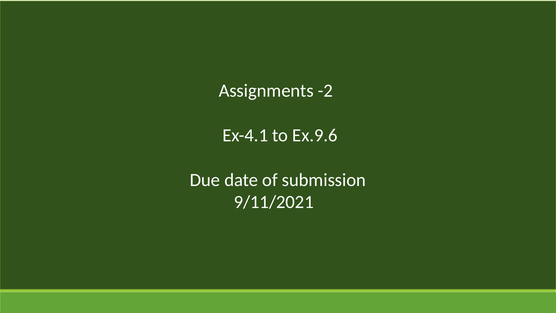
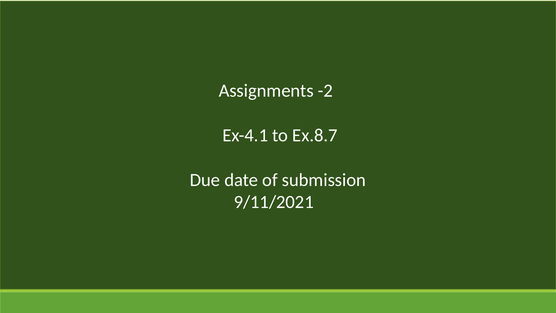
Ex.9.6: Ex.9.6 -> Ex.8.7 (315, 135)
